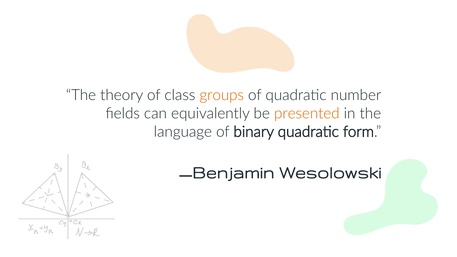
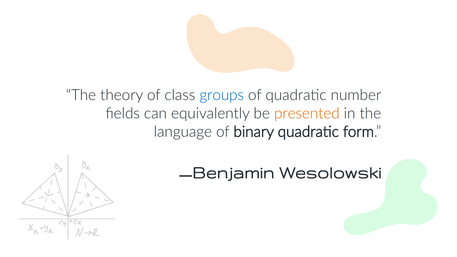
groups colour: orange -> blue (222, 95)
